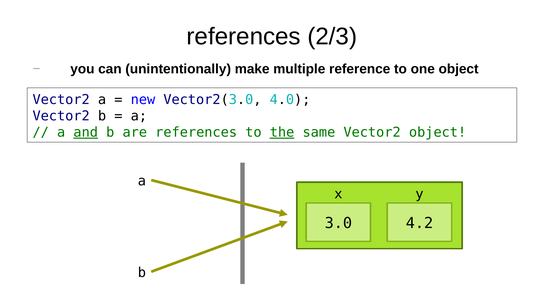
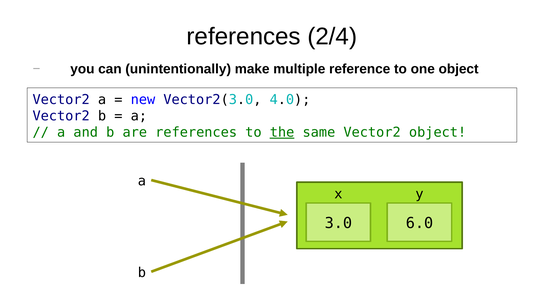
2/3: 2/3 -> 2/4 (332, 37)
and underline: present -> none (86, 132)
4.2: 4.2 -> 6.0 (419, 223)
